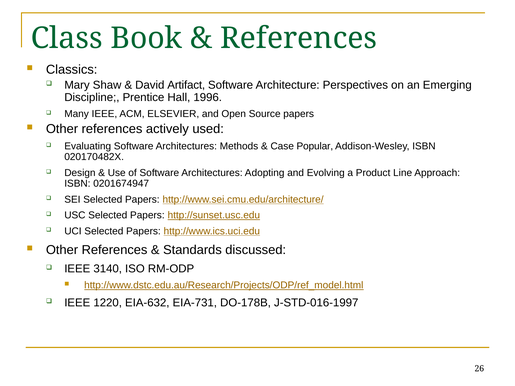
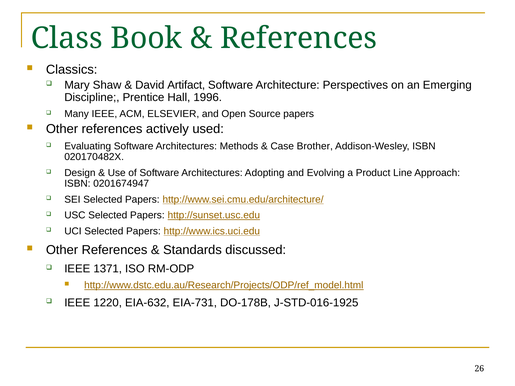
Popular: Popular -> Brother (315, 146)
3140: 3140 -> 1371 (108, 269)
J-STD-016-1997: J-STD-016-1997 -> J-STD-016-1925 (316, 303)
